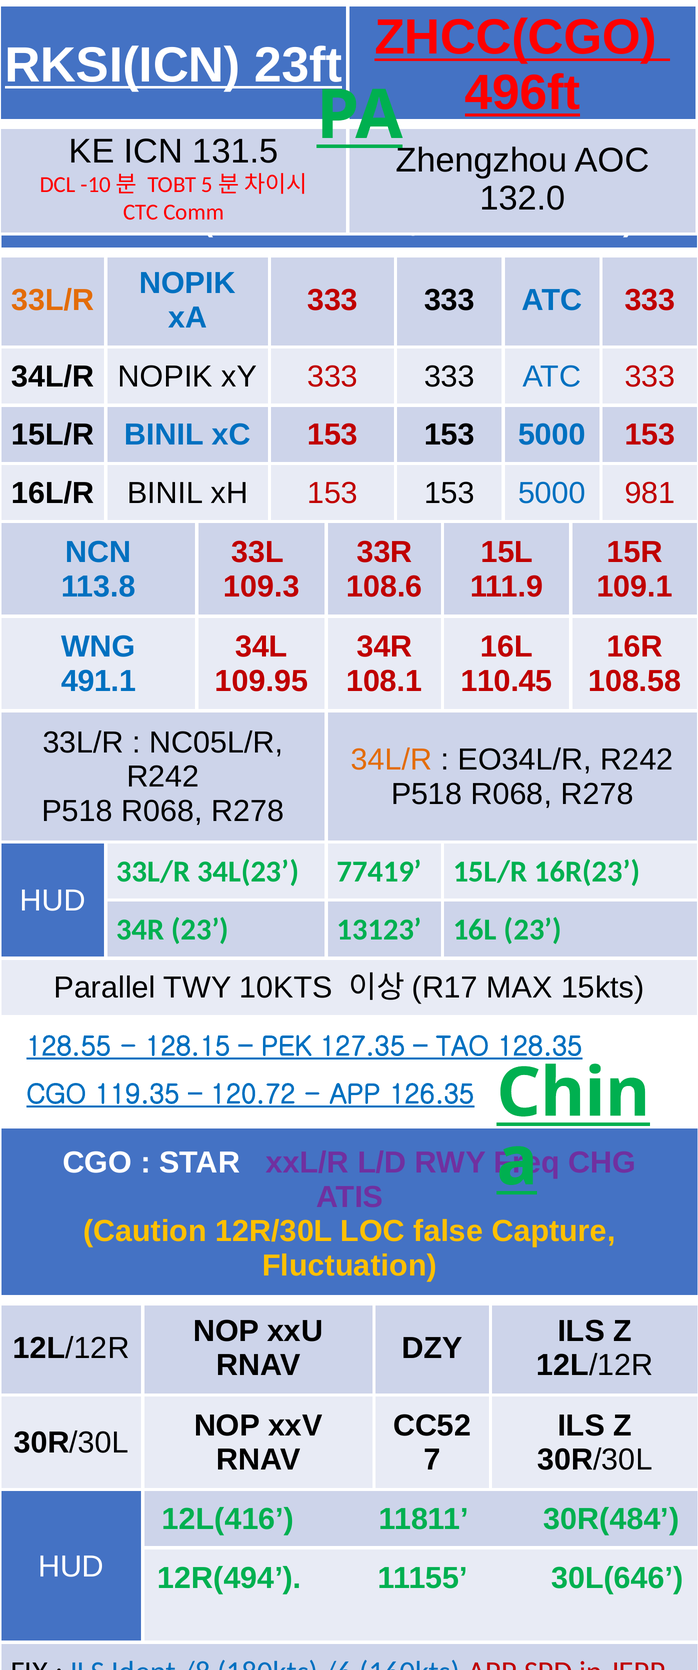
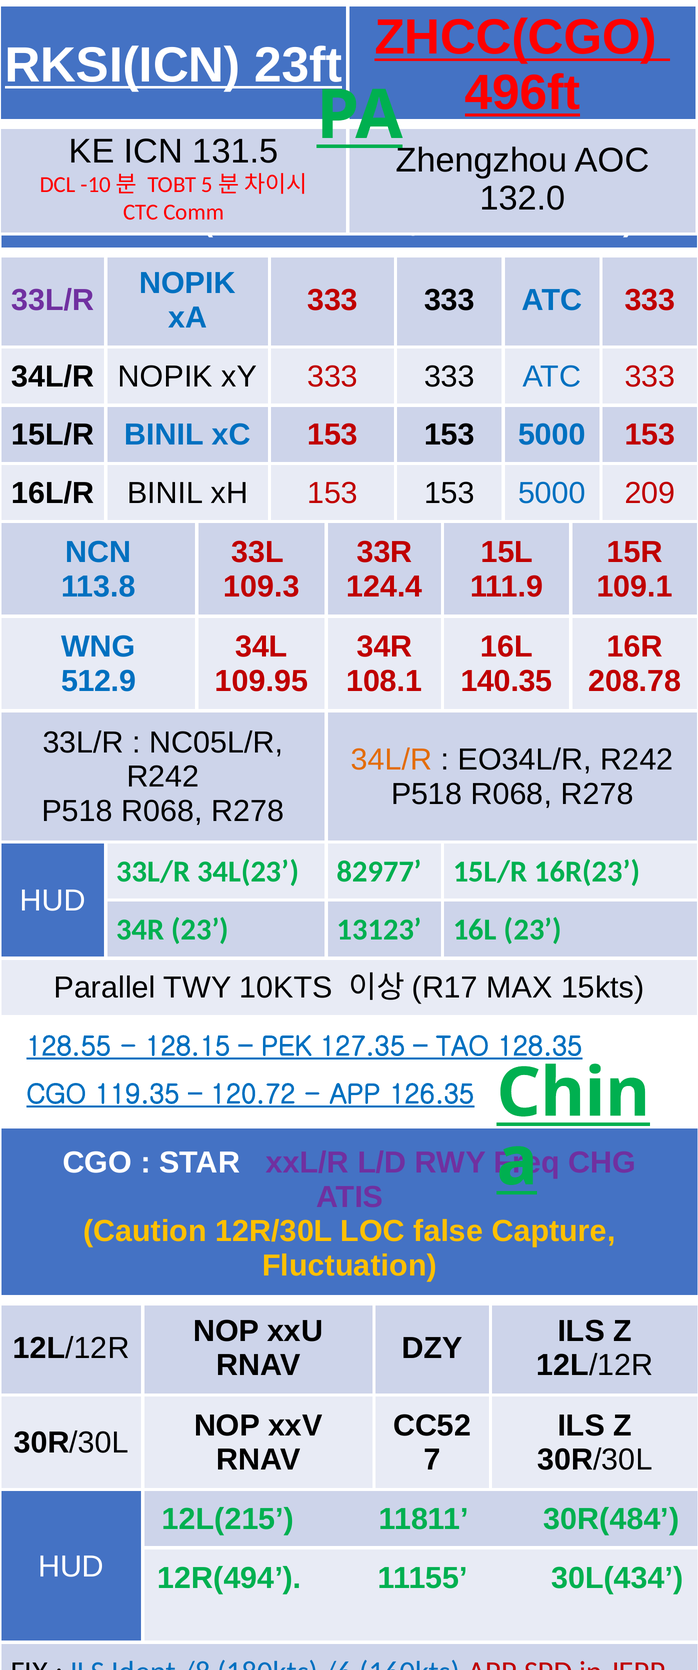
33L/R colour: orange -> purple (53, 300)
981: 981 -> 209 (650, 493)
108.6: 108.6 -> 124.4 (384, 587)
491.1: 491.1 -> 512.9 (98, 681)
110.45: 110.45 -> 140.35 (507, 681)
108.58: 108.58 -> 208.78 (635, 681)
77419: 77419 -> 82977 (379, 872)
12L(416: 12L(416 -> 12L(215 (228, 1519)
30L(646: 30L(646 -> 30L(434 (617, 1578)
